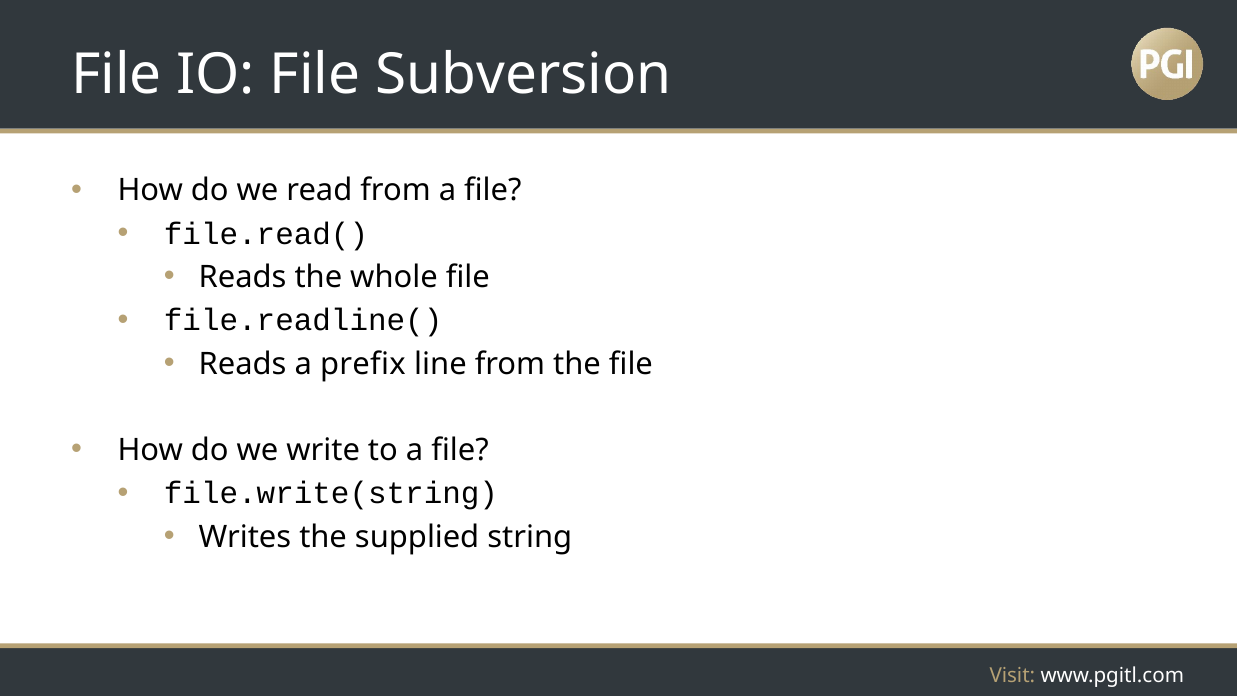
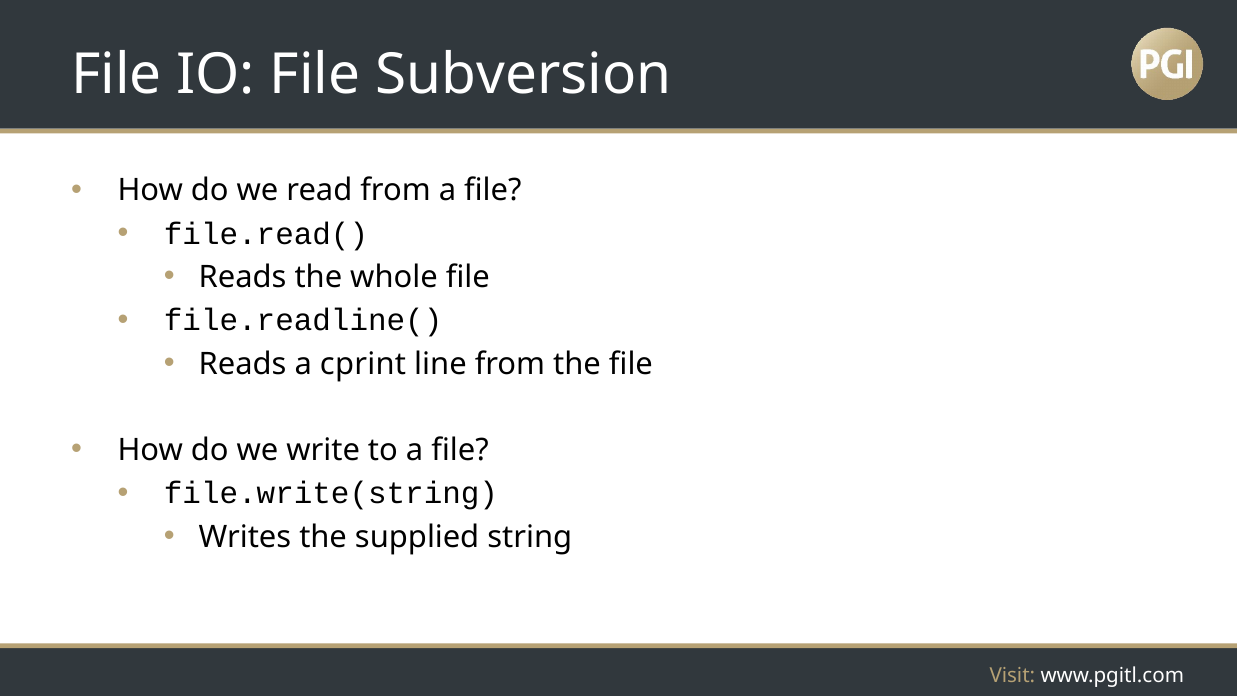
prefix: prefix -> cprint (363, 364)
